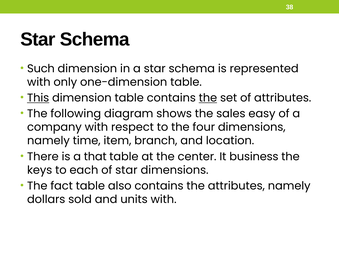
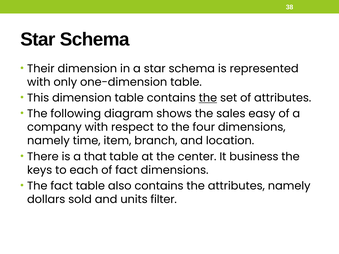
Such: Such -> Their (41, 69)
This underline: present -> none (38, 98)
of star: star -> fact (126, 170)
units with: with -> filter (164, 200)
